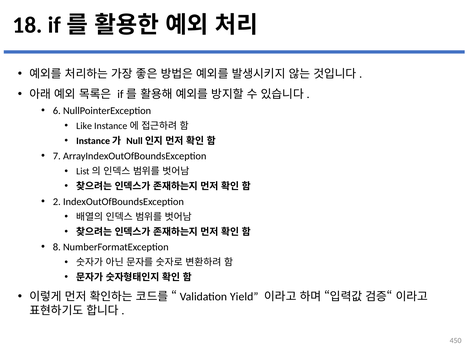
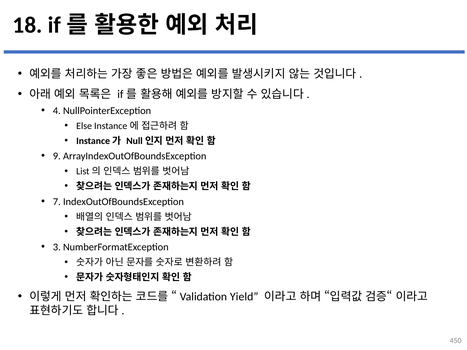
6: 6 -> 4 (57, 111)
Like: Like -> Else (84, 126)
7: 7 -> 9 (57, 156)
2: 2 -> 7 (57, 202)
8: 8 -> 3 (57, 247)
